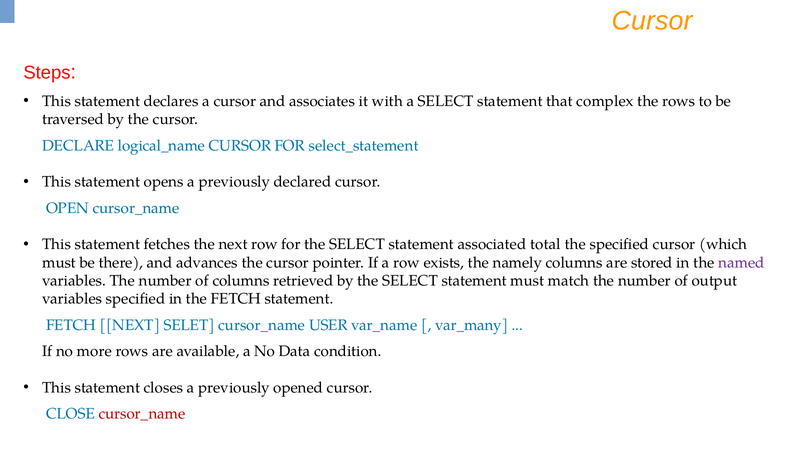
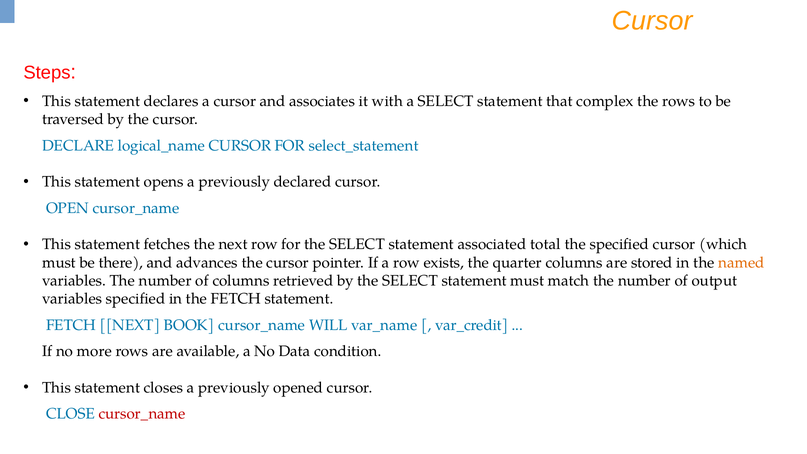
namely: namely -> quarter (517, 263)
named colour: purple -> orange (741, 263)
SELET: SELET -> BOOK (189, 325)
USER: USER -> WILL (328, 325)
var_many: var_many -> var_credit (472, 325)
